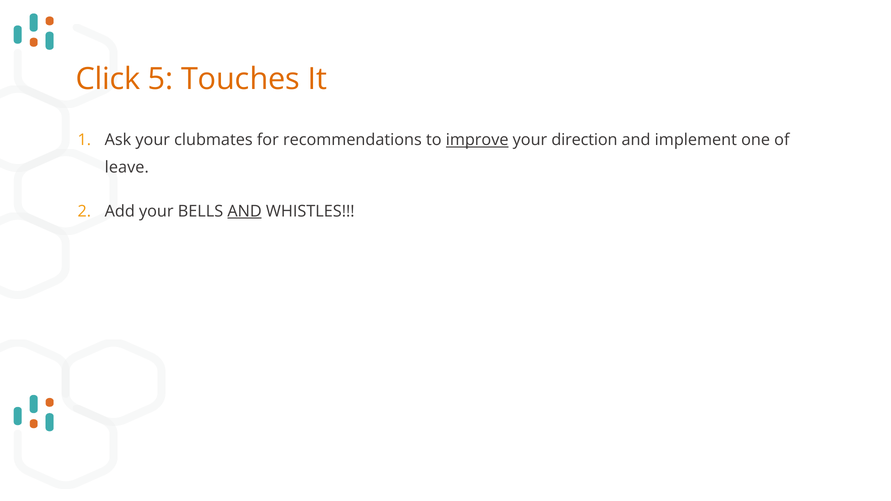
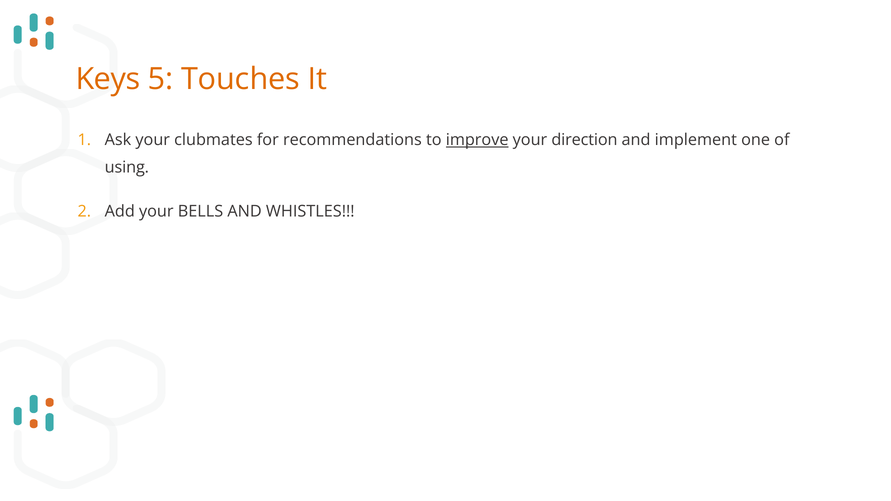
Click: Click -> Keys (108, 79)
leave: leave -> using (127, 167)
AND underline: present -> none (245, 211)
